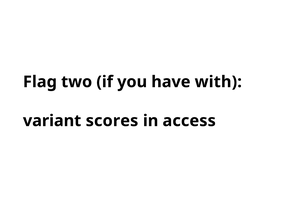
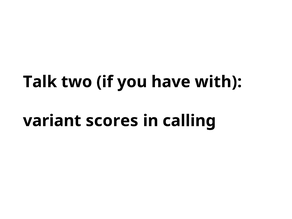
Flag: Flag -> Talk (40, 82)
access: access -> calling (189, 121)
